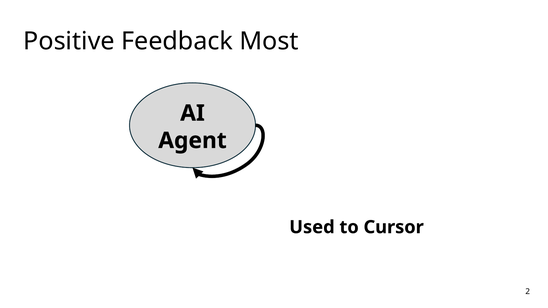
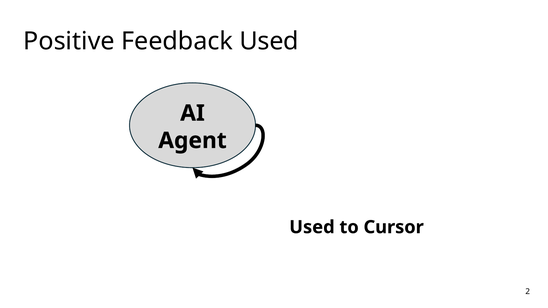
Feedback Most: Most -> Used (269, 41)
